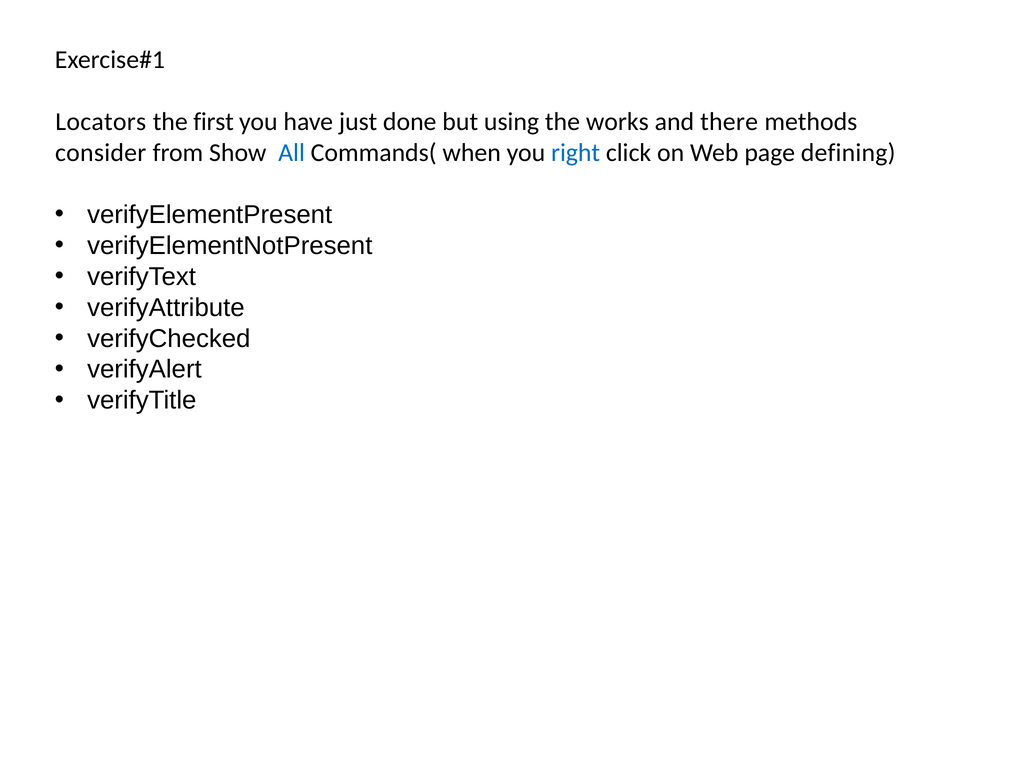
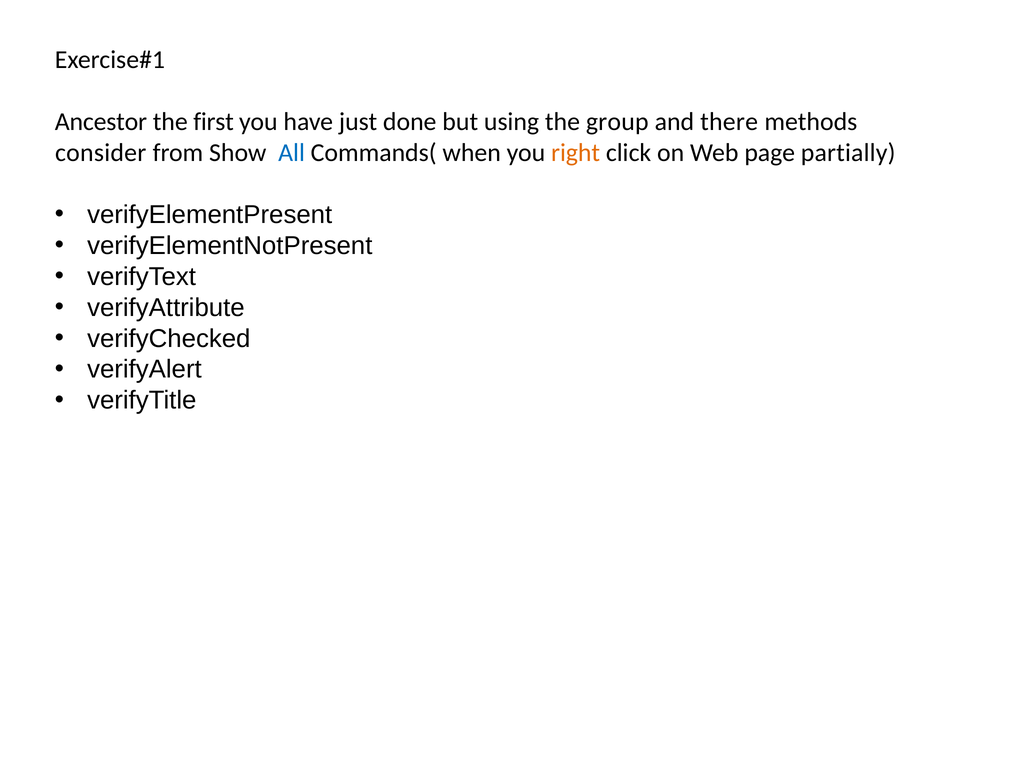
Locators: Locators -> Ancestor (101, 122)
works: works -> group (617, 122)
right colour: blue -> orange (576, 153)
defining: defining -> partially (848, 153)
